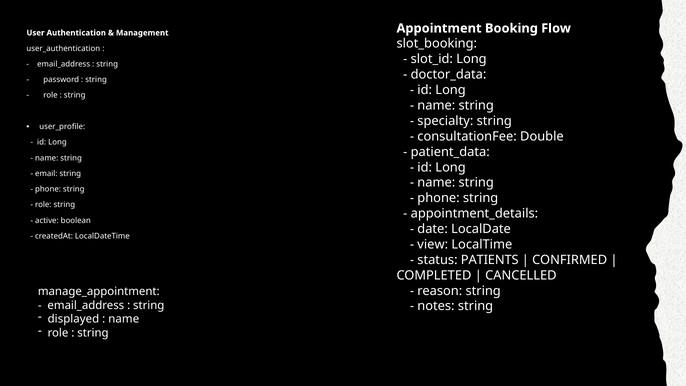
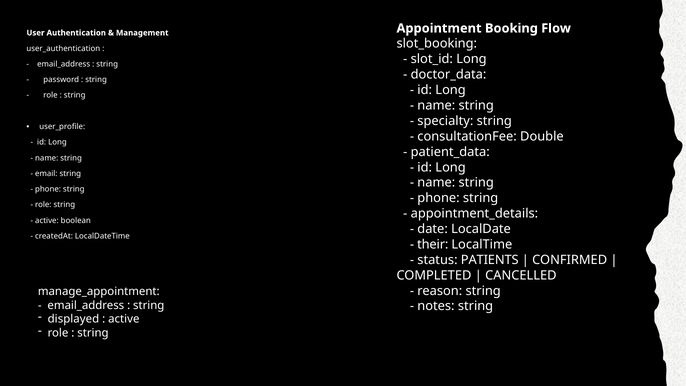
view: view -> their (433, 244)
name: name -> active (124, 319)
